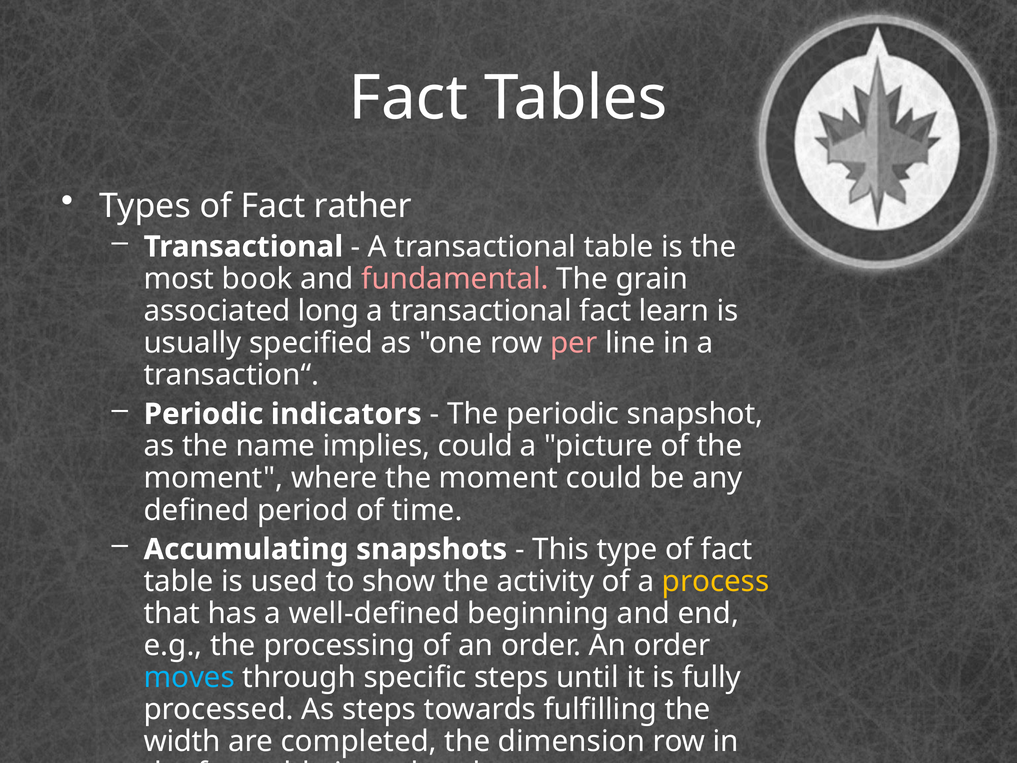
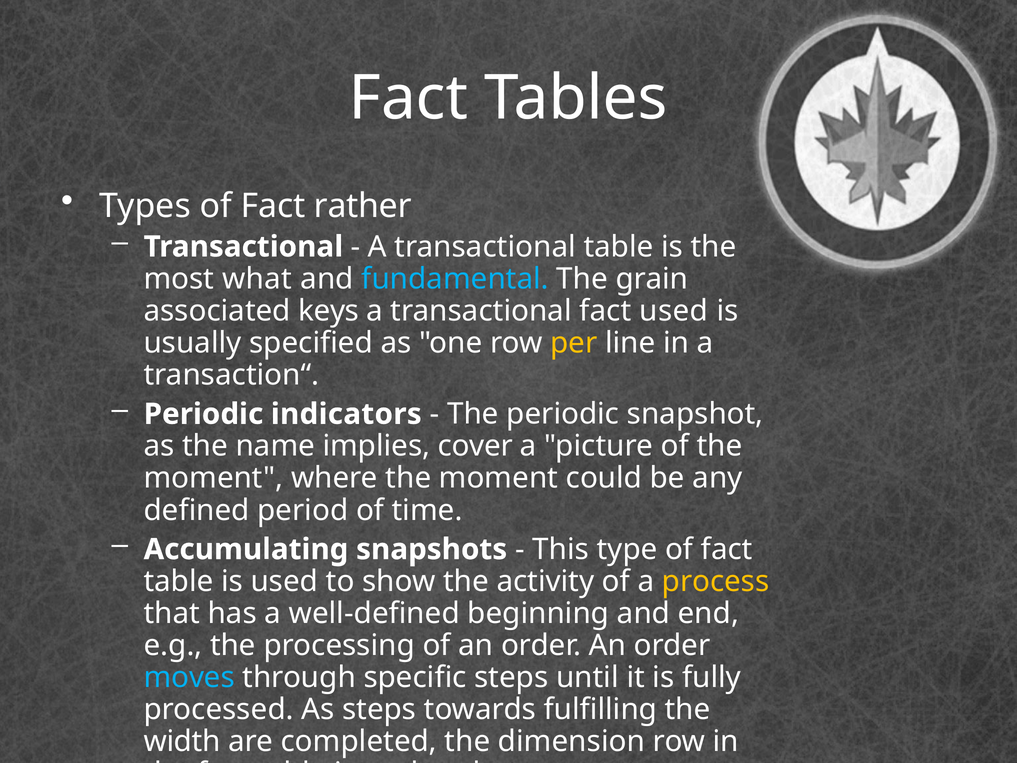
book: book -> what (257, 279)
fundamental colour: pink -> light blue (455, 279)
long: long -> keys (329, 311)
fact learn: learn -> used (674, 311)
per colour: pink -> yellow (574, 343)
implies could: could -> cover (475, 446)
